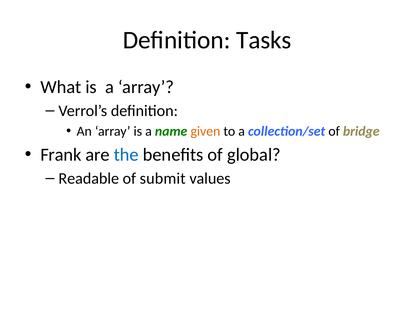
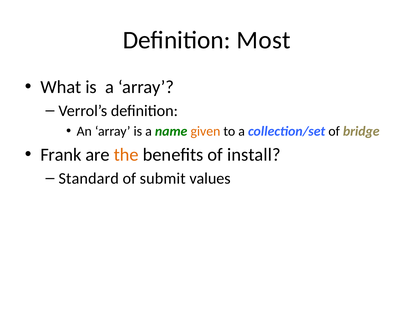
Tasks: Tasks -> Most (264, 40)
the colour: blue -> orange (126, 154)
global: global -> install (254, 154)
Readable: Readable -> Standard (89, 178)
